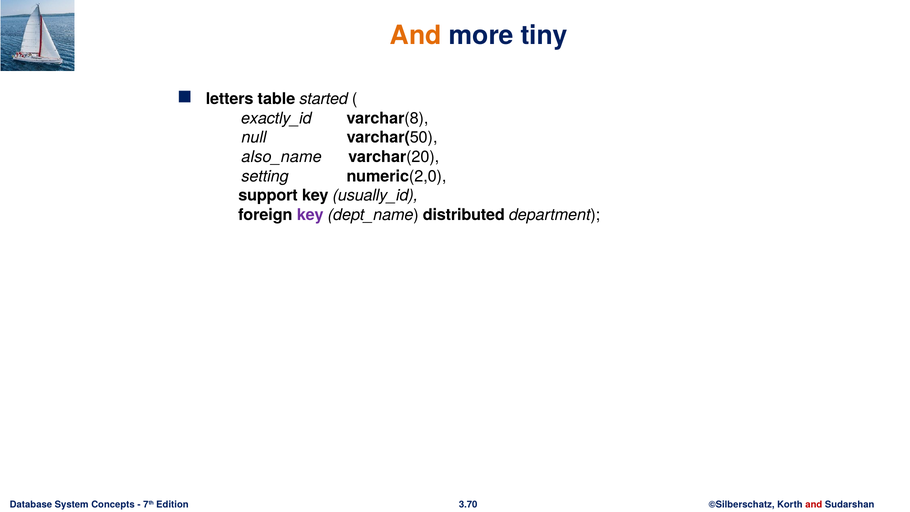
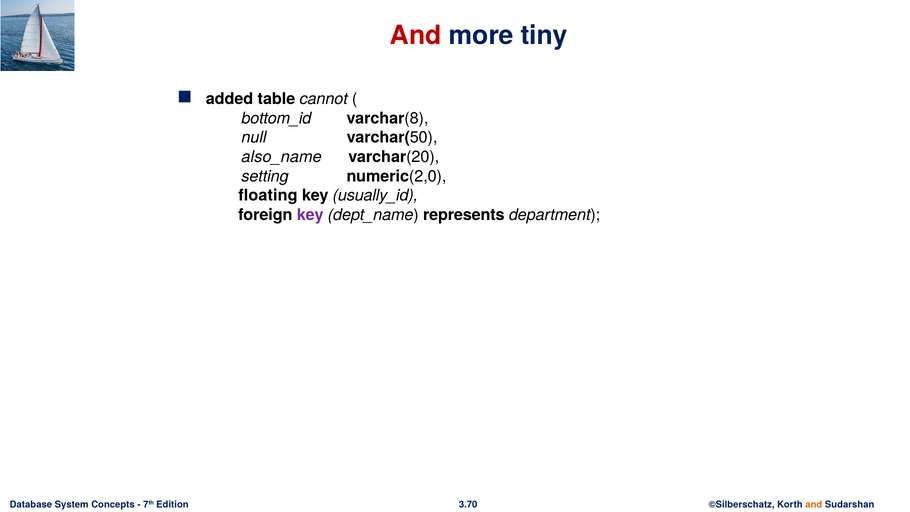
And colour: orange -> red (416, 36)
letters: letters -> added (230, 99)
started: started -> cannot (324, 99)
exactly_id: exactly_id -> bottom_id (276, 118)
support: support -> floating (268, 196)
distributed: distributed -> represents (464, 215)
and colour: red -> orange (814, 504)
